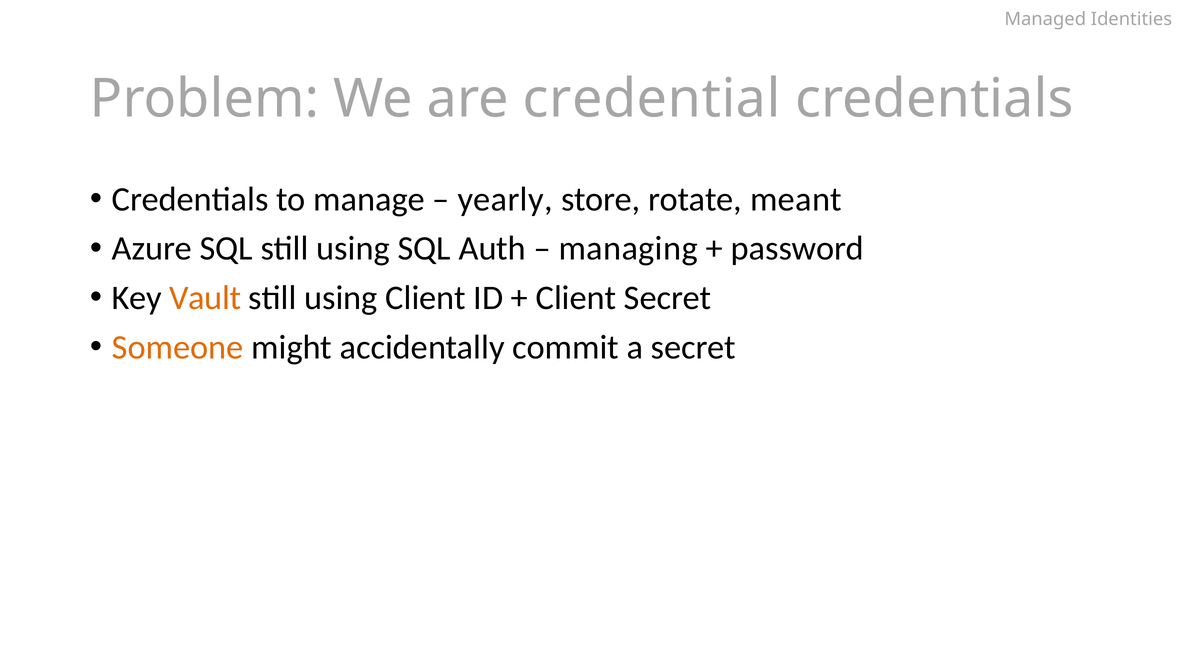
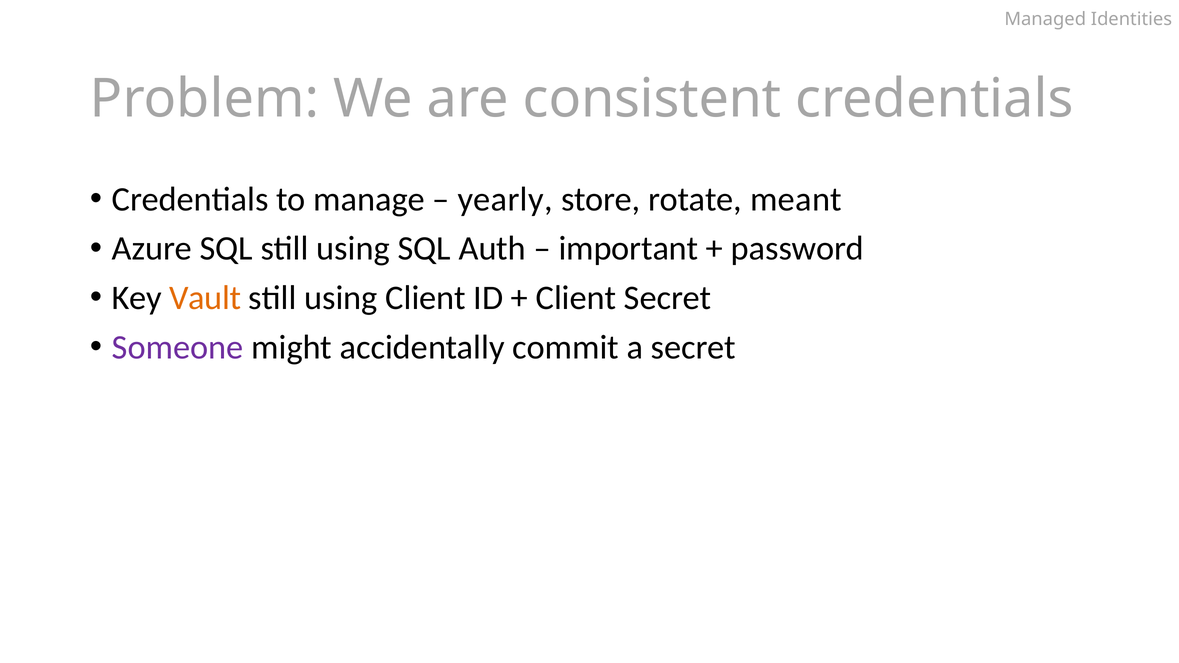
credential: credential -> consistent (652, 99)
managing: managing -> important (628, 249)
Someone colour: orange -> purple (178, 347)
